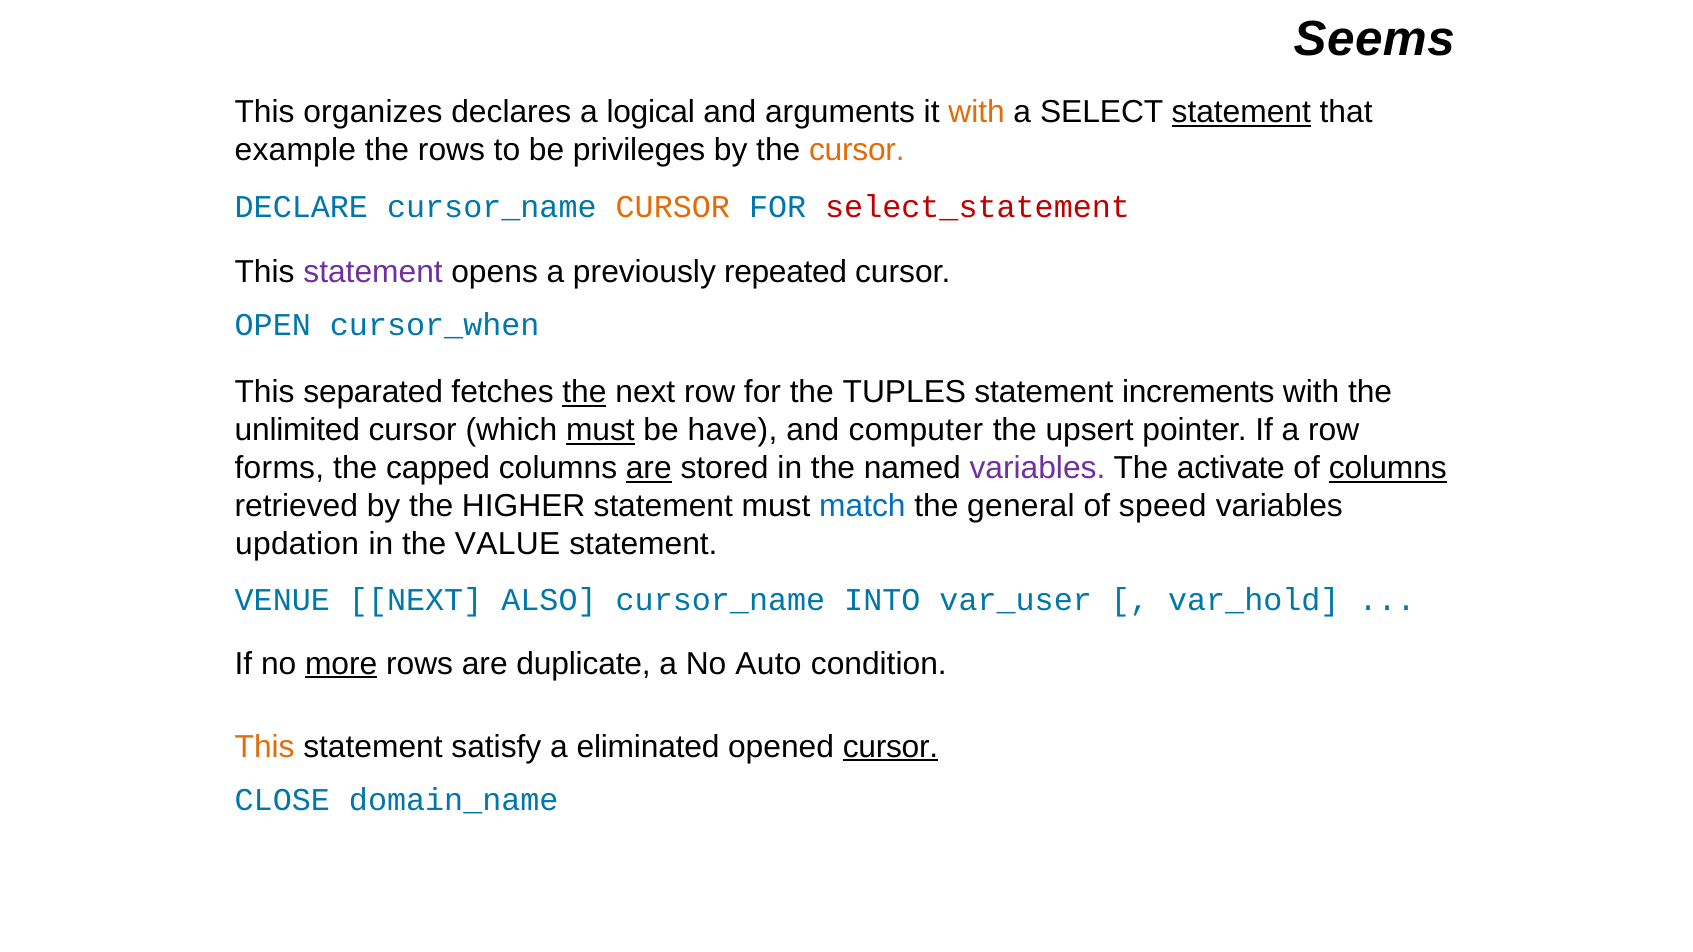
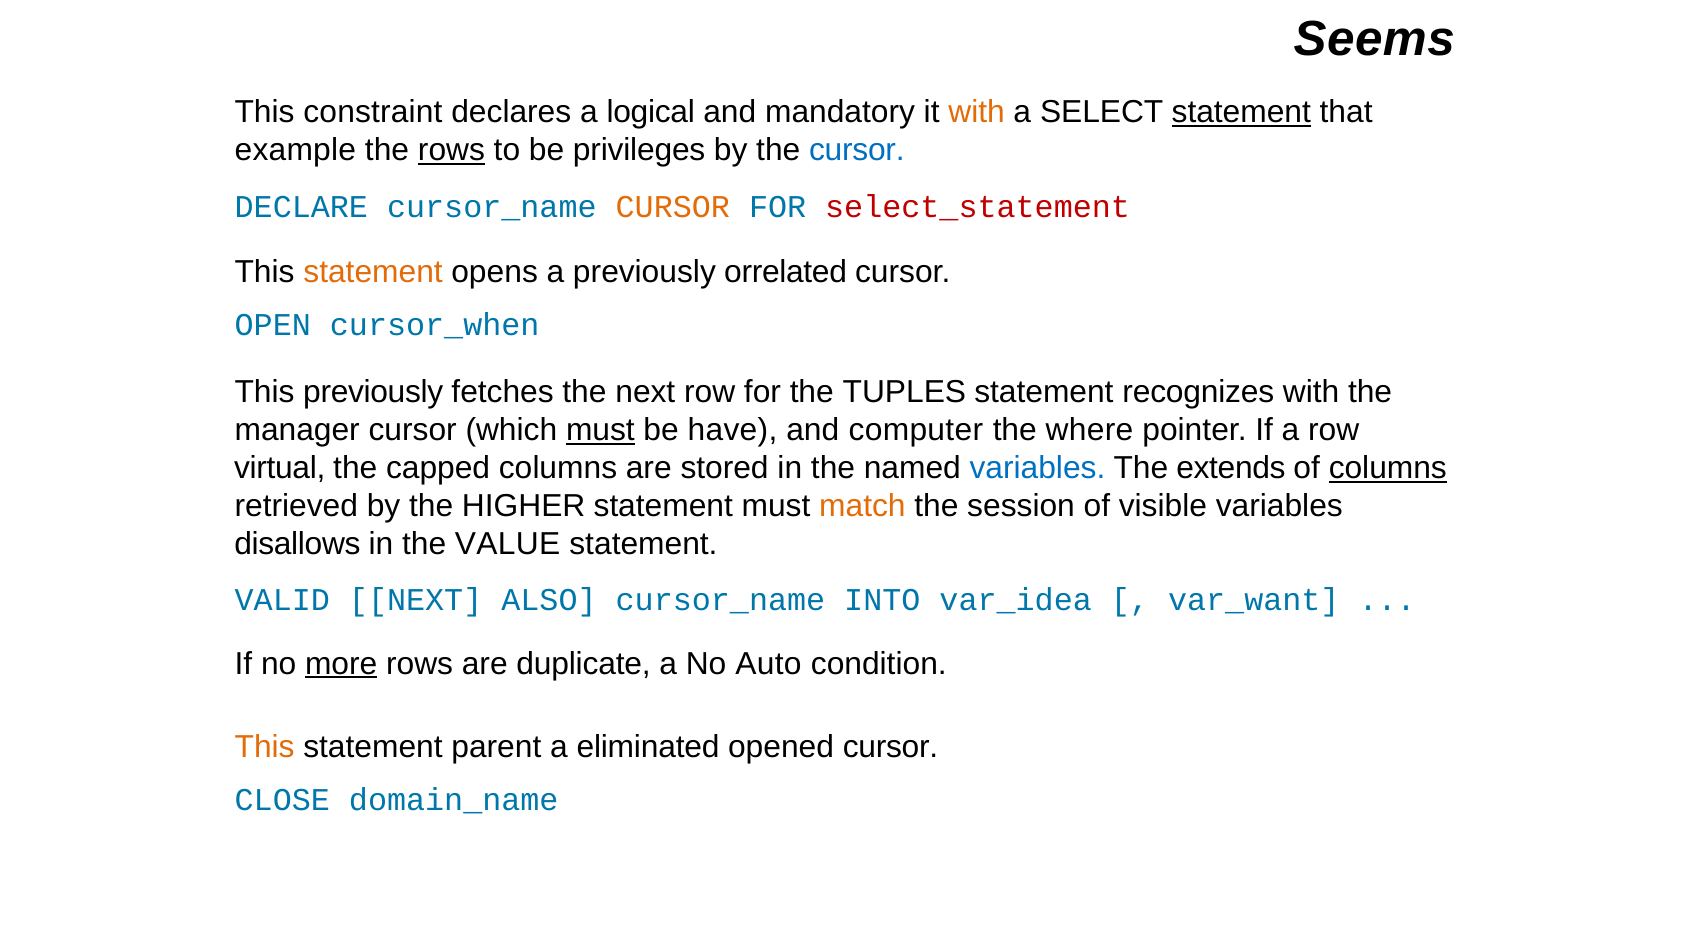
organizes: organizes -> constraint (373, 112)
arguments: arguments -> mandatory (840, 112)
rows underline: none -> present (451, 150)
cursor colour: orange -> blue (857, 150)
statement colour: purple -> orange (373, 273)
repeated: repeated -> orrelated (786, 273)
This separated: separated -> previously (373, 392)
the underline: present -> none (584, 392)
increments: increments -> recognizes (1198, 392)
unlimited: unlimited -> manager (297, 430)
upsert: upsert -> where (1090, 430)
forms: forms -> virtual (280, 468)
are underline: present -> none (649, 468)
variables colour: purple -> blue (1037, 468)
activate: activate -> extends (1231, 468)
match colour: blue -> orange (862, 506)
general: general -> session (1021, 506)
speed: speed -> visible (1163, 506)
updation: updation -> disallows (297, 545)
VENUE: VENUE -> VALID (282, 601)
var_user: var_user -> var_idea (1016, 601)
var_hold: var_hold -> var_want (1254, 601)
satisfy: satisfy -> parent (496, 747)
cursor underline: present -> none (890, 747)
